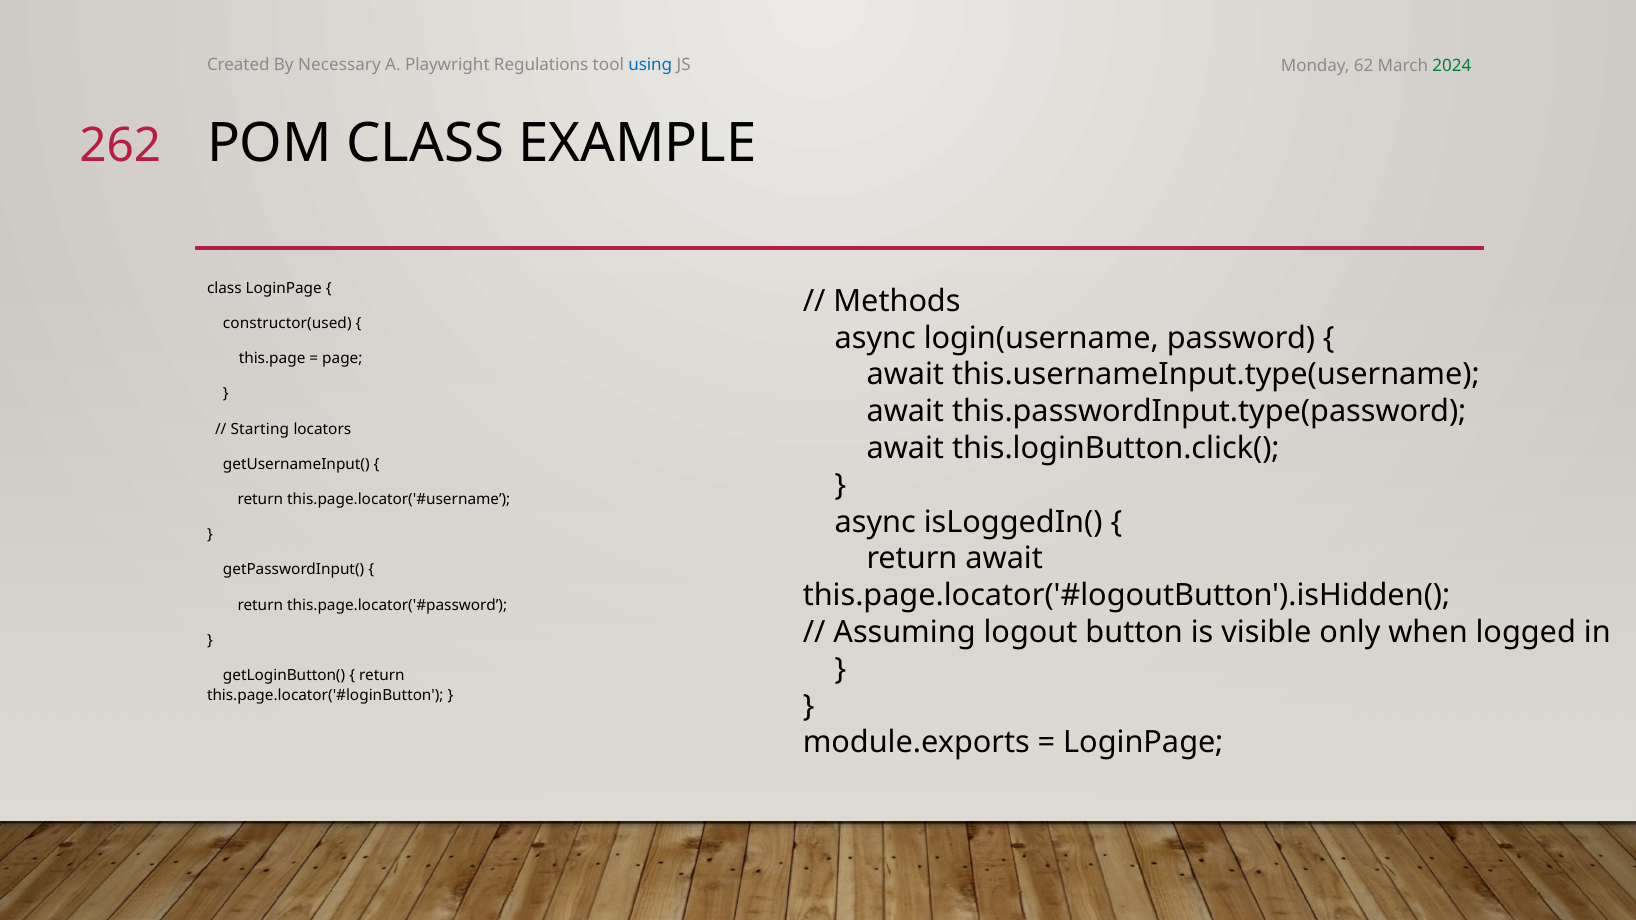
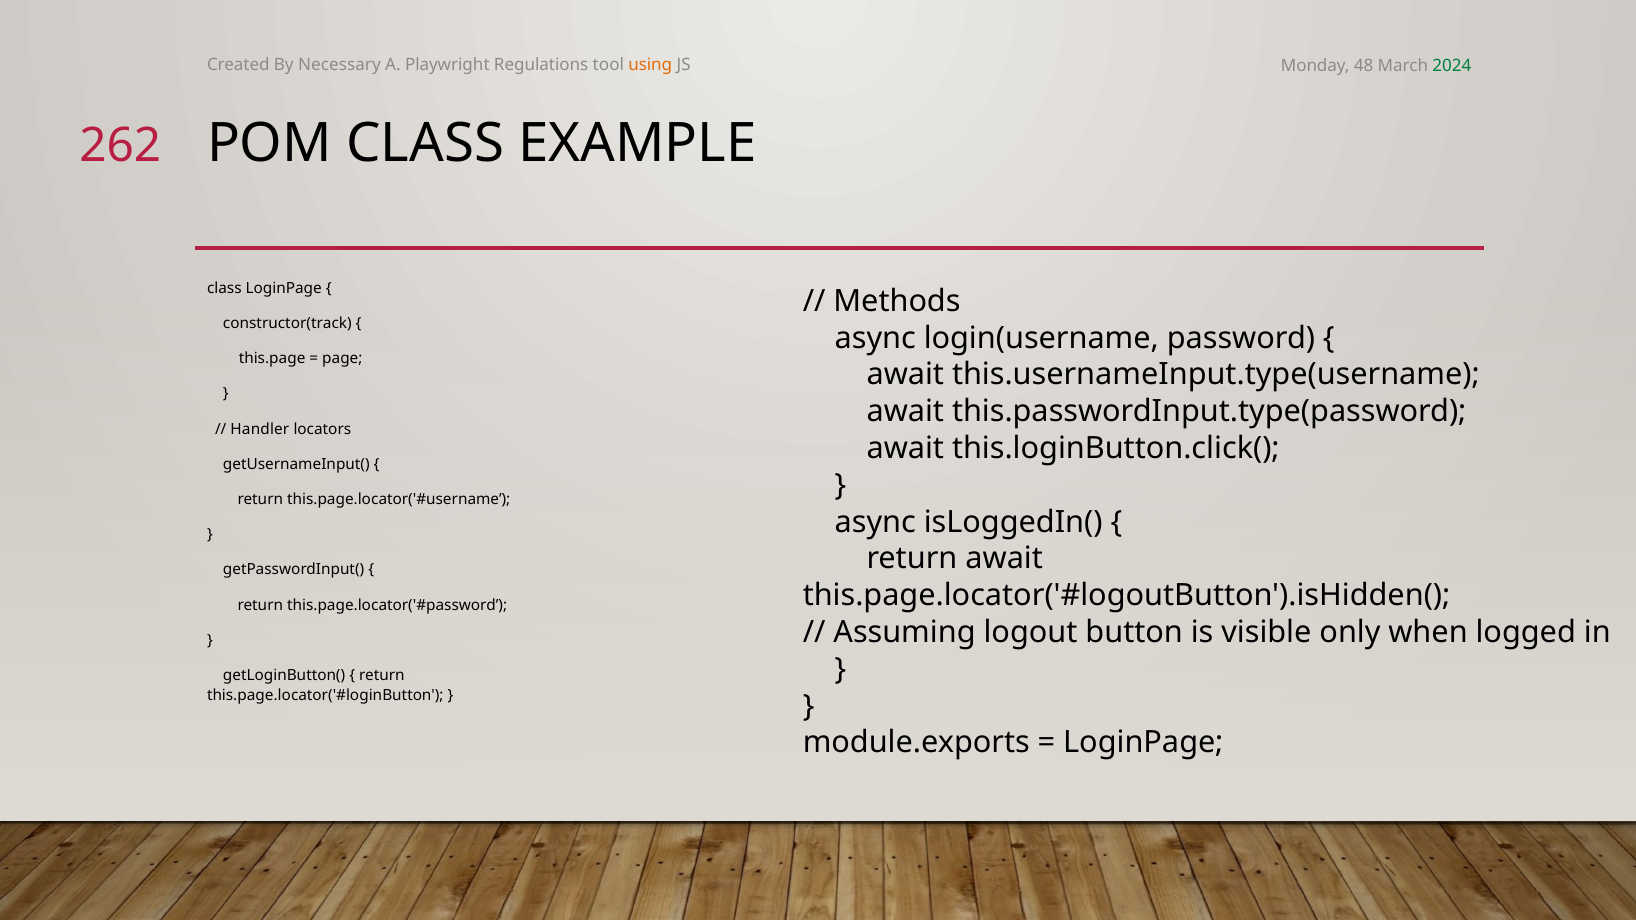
using colour: blue -> orange (650, 65)
62: 62 -> 48 (1364, 66)
constructor(used: constructor(used -> constructor(track (287, 324)
Starting: Starting -> Handler (260, 429)
